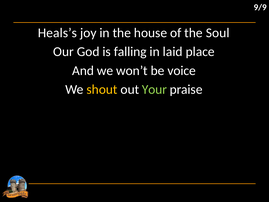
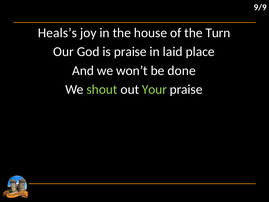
Soul: Soul -> Turn (218, 33)
is falling: falling -> praise (130, 52)
voice: voice -> done (182, 71)
shout colour: yellow -> light green (102, 89)
